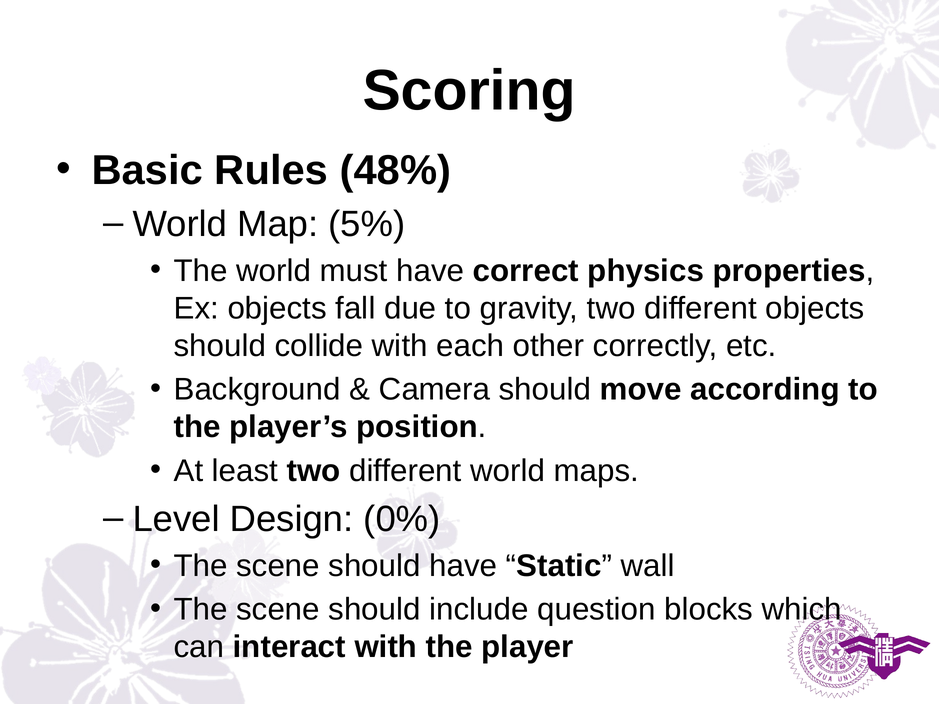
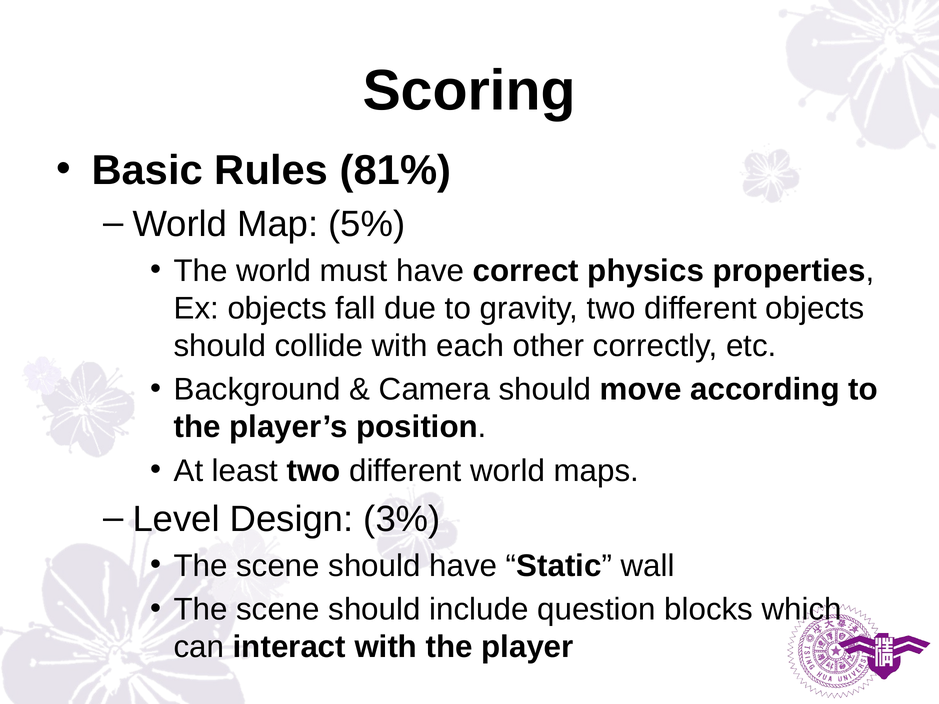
48%: 48% -> 81% (395, 170)
0%: 0% -> 3% (402, 519)
